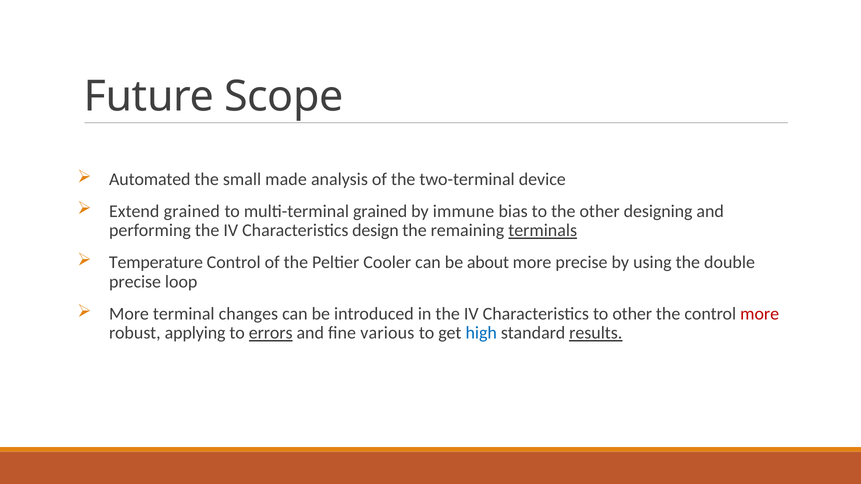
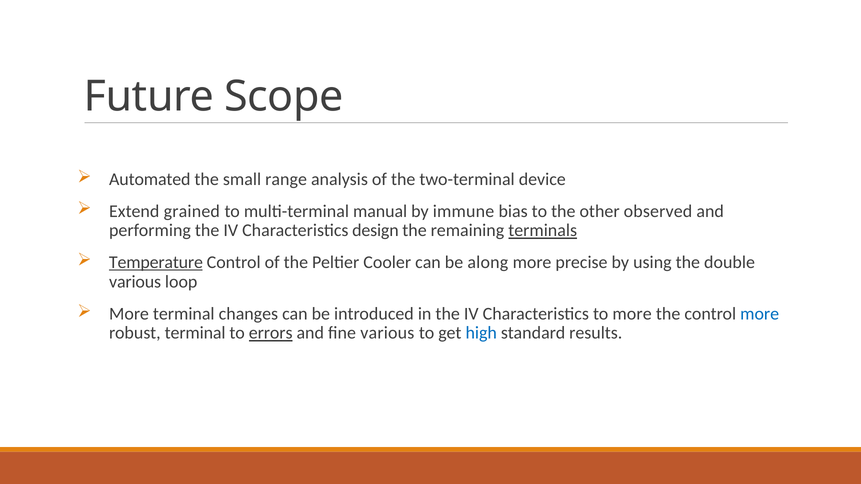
made: made -> range (286, 179)
multi-terminal grained: grained -> manual (380, 211)
designing: designing -> observed (658, 211)
Temperature underline: none -> present (156, 263)
about: about -> along (488, 263)
precise: precise -> various (135, 282)
to other: other -> more (632, 314)
more colour: red -> blue (760, 314)
robust applying: applying -> terminal (195, 333)
results underline: present -> none (596, 333)
